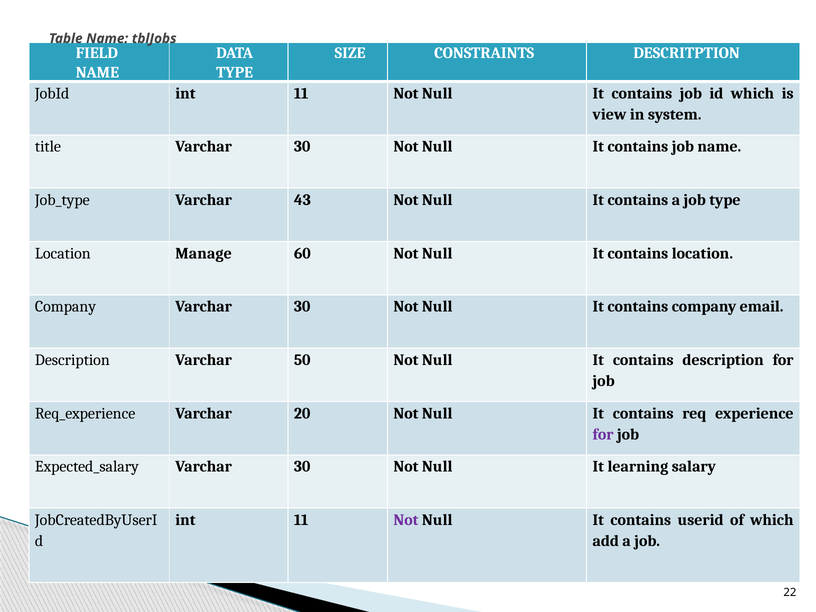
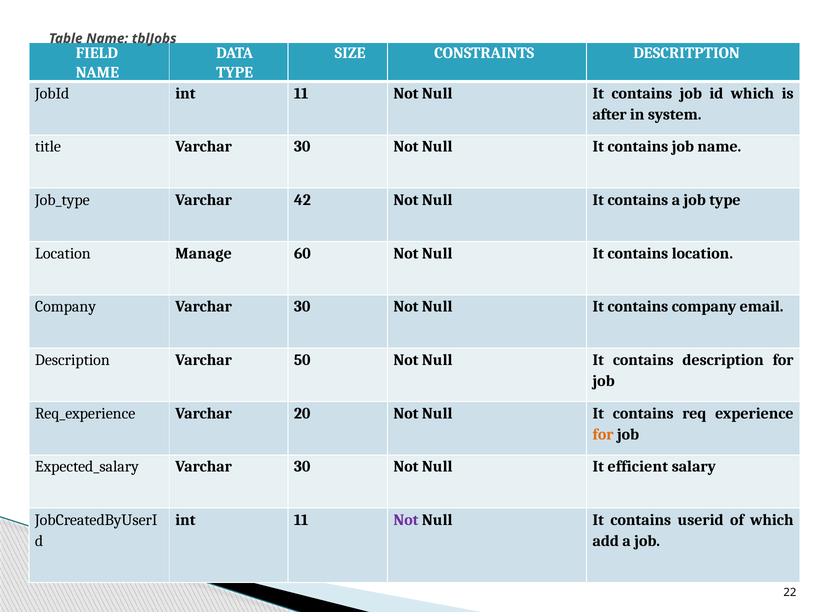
view: view -> after (610, 114)
43: 43 -> 42 (302, 200)
for colour: purple -> orange (603, 434)
learning: learning -> efficient (638, 467)
